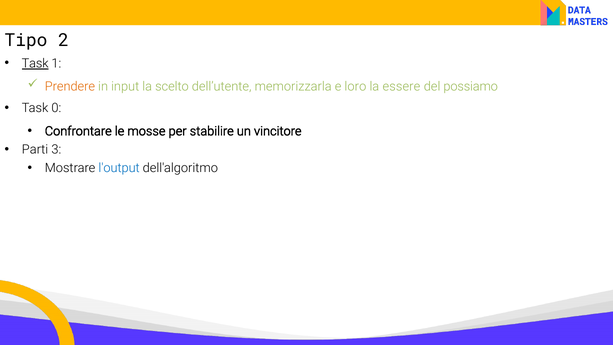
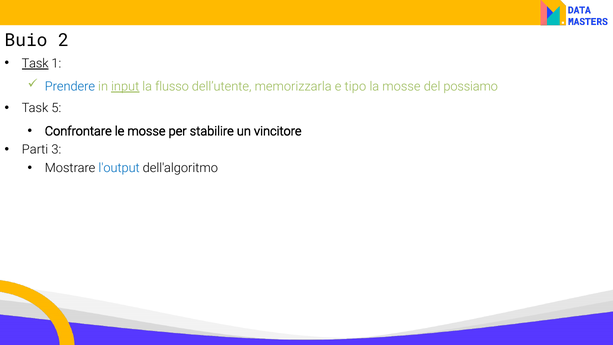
Tipo: Tipo -> Buio (26, 41)
Prendere colour: orange -> blue (70, 86)
input underline: none -> present (125, 86)
scelto: scelto -> flusso (172, 86)
loro: loro -> tipo (355, 86)
la essere: essere -> mosse (401, 86)
0: 0 -> 5 (56, 108)
